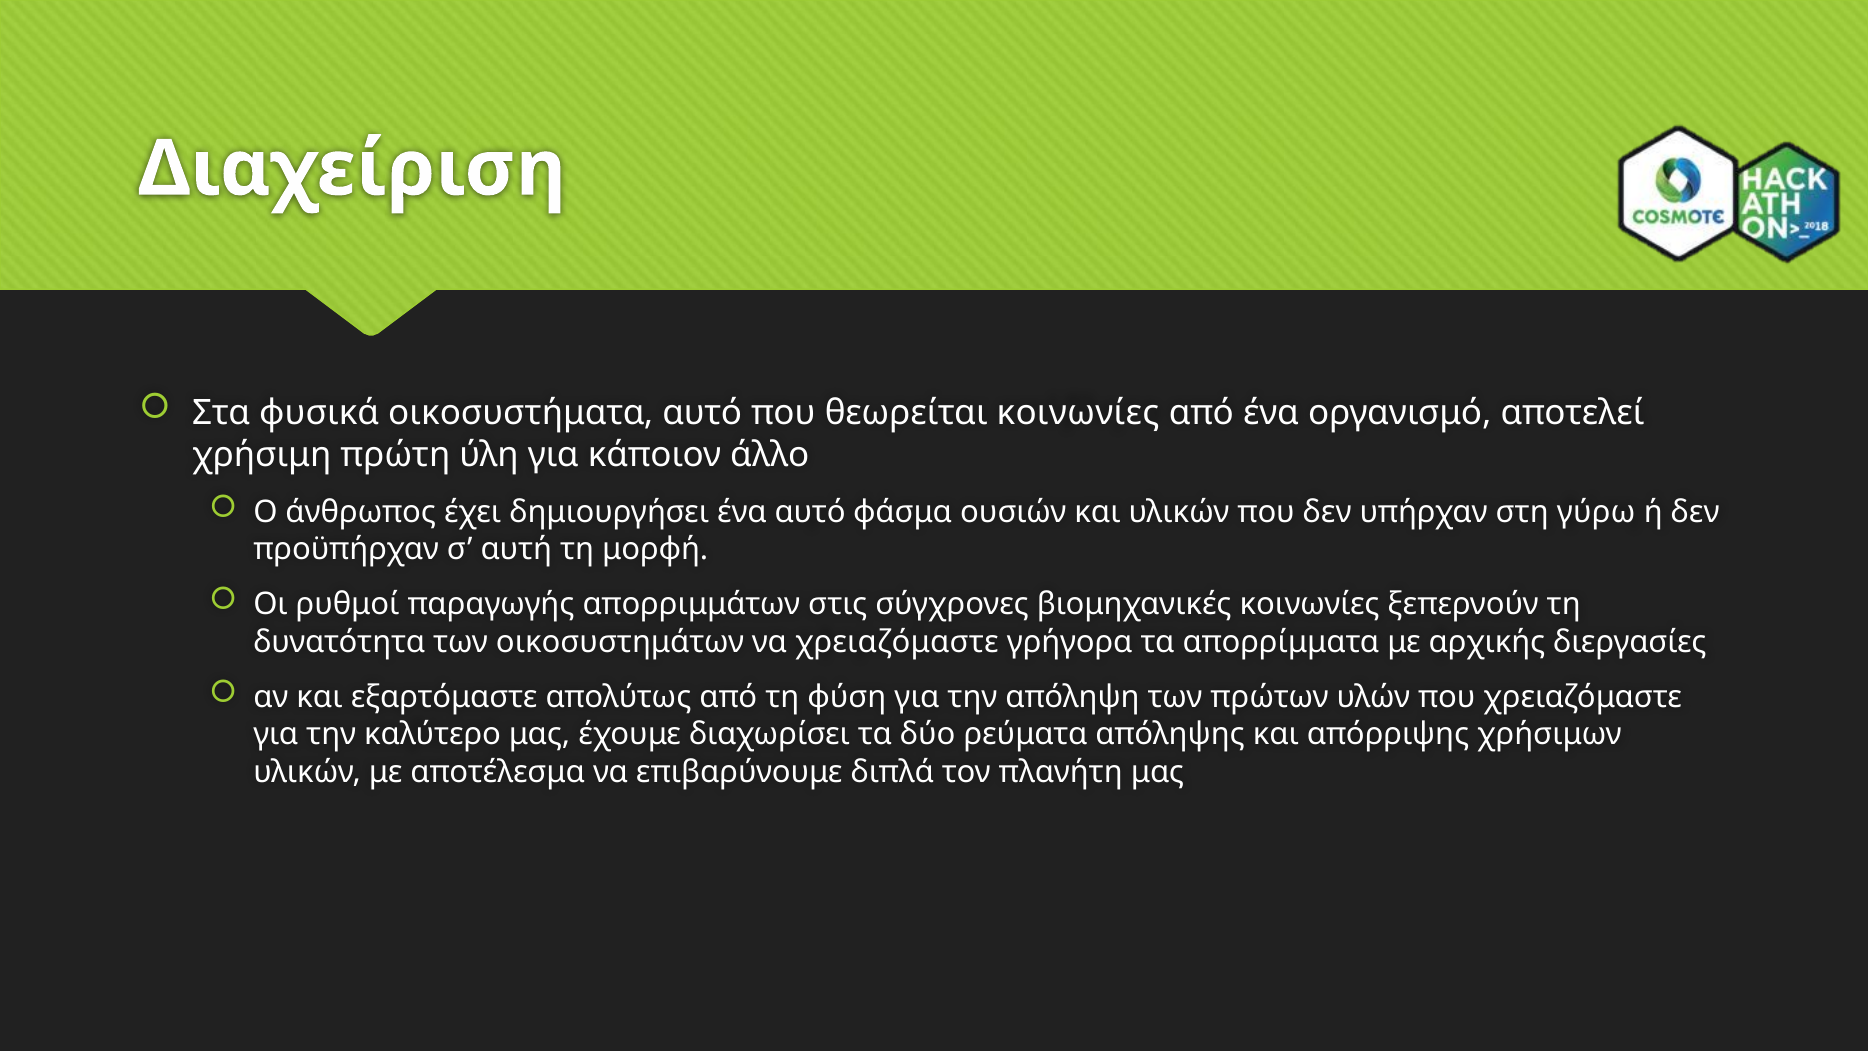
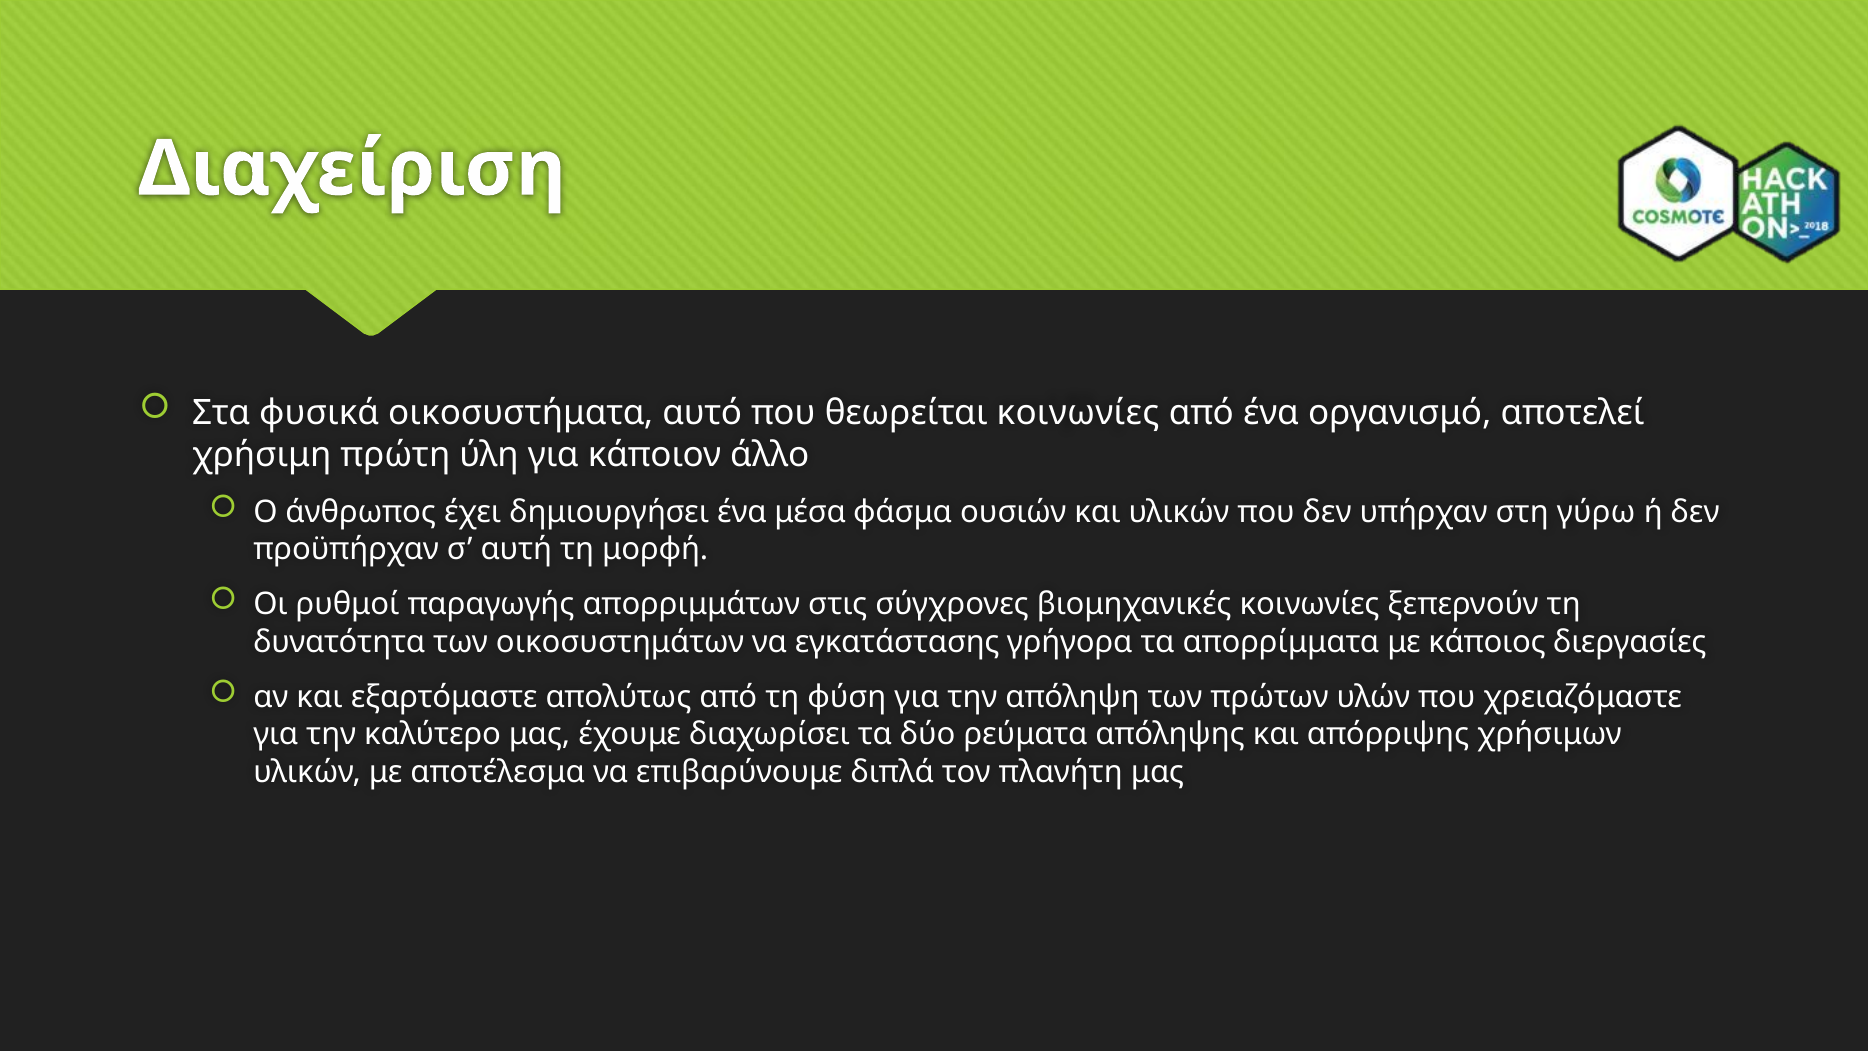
ένα αυτό: αυτό -> μέσα (810, 512)
να χρειαζόμαστε: χρειαζόμαστε -> εγκατάστασης (897, 642)
αρχικής: αρχικής -> κάποιος (1487, 642)
